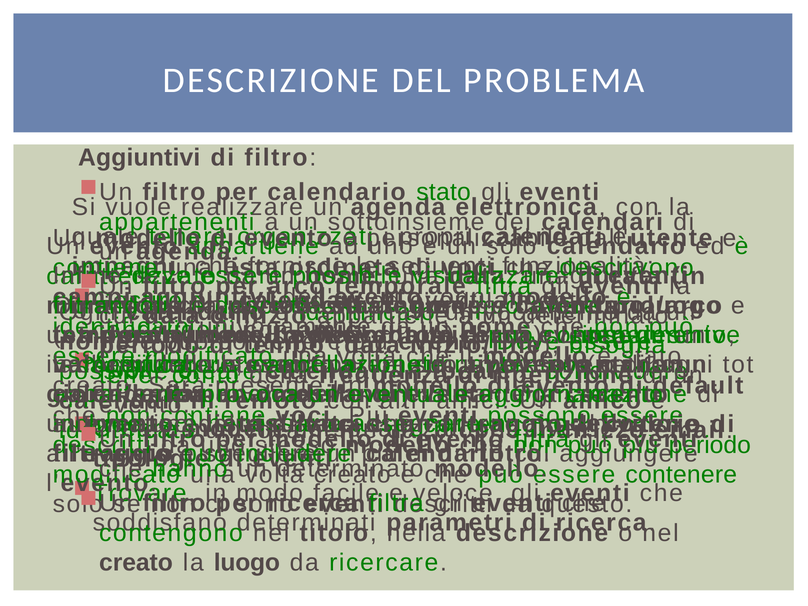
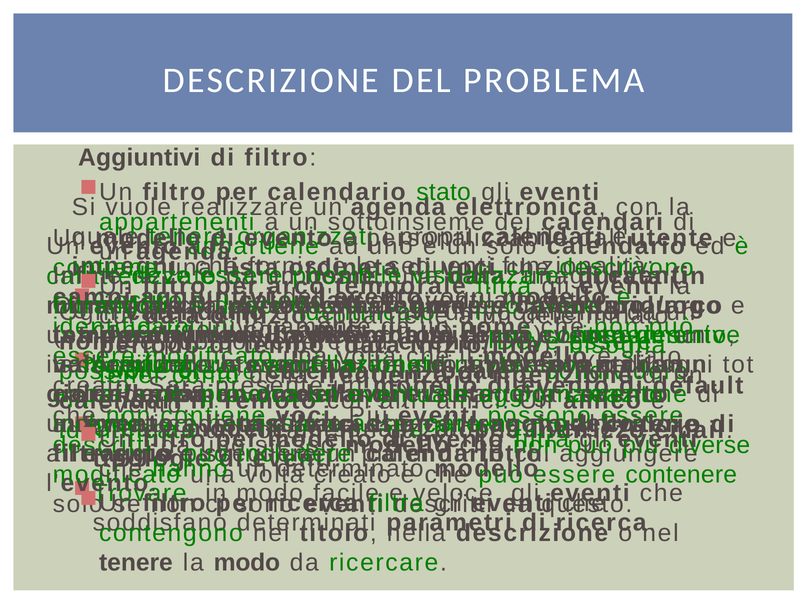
periodo: periodo -> diverse (710, 445)
creato: creato -> tenere (136, 563)
la luogo: luogo -> modo (247, 563)
